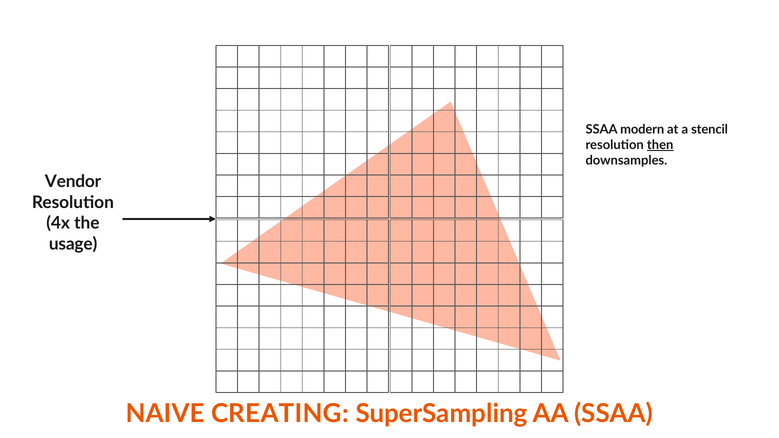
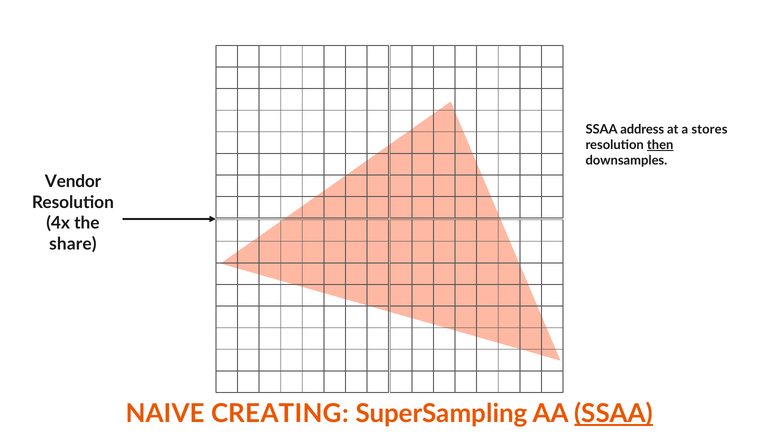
modern: modern -> address (642, 129)
stencil: stencil -> stores (709, 129)
usage: usage -> share (73, 244)
SSAA underline: none -> present (614, 414)
